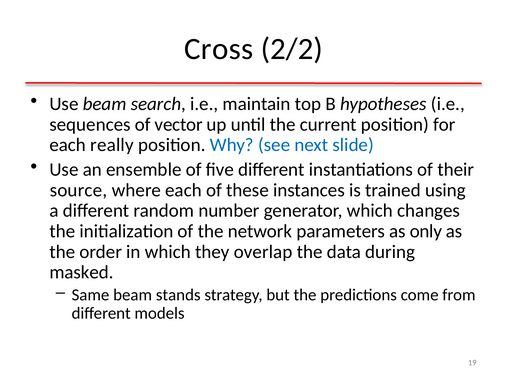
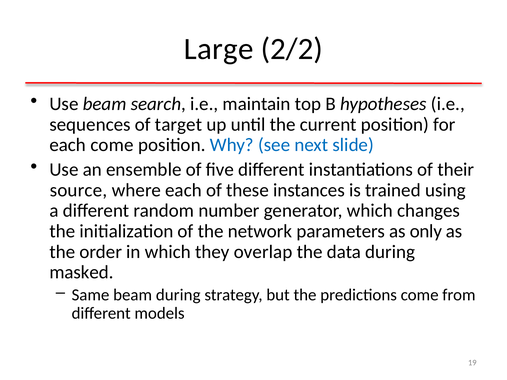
Cross: Cross -> Large (219, 49)
vector: vector -> target (179, 125)
each really: really -> come (112, 145)
beam stands: stands -> during (178, 295)
